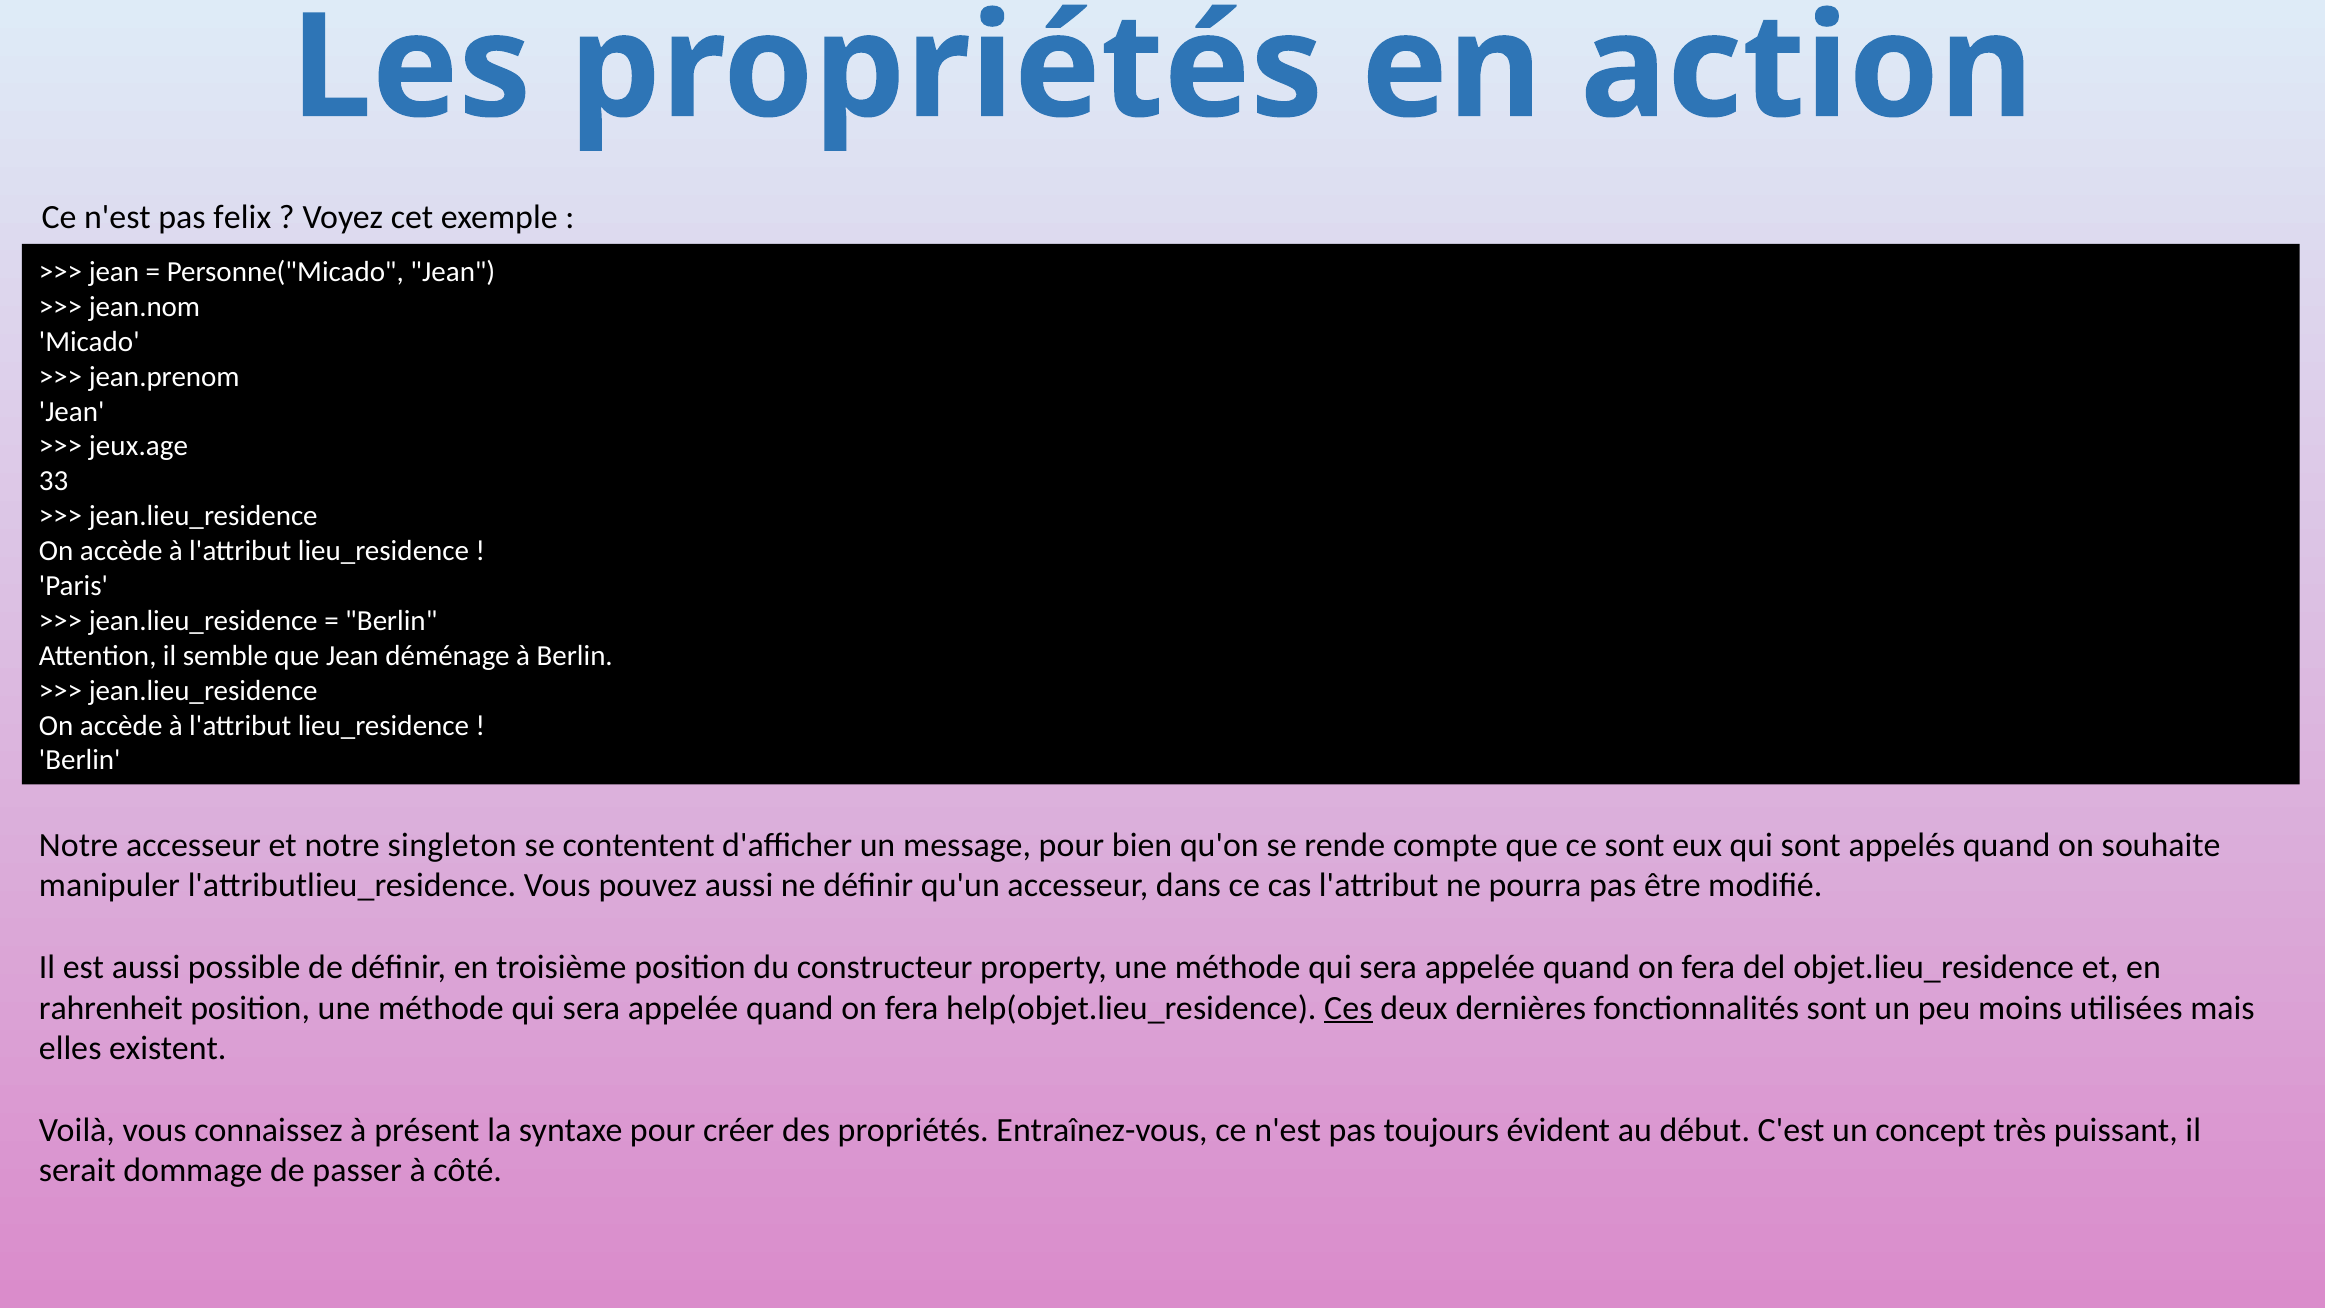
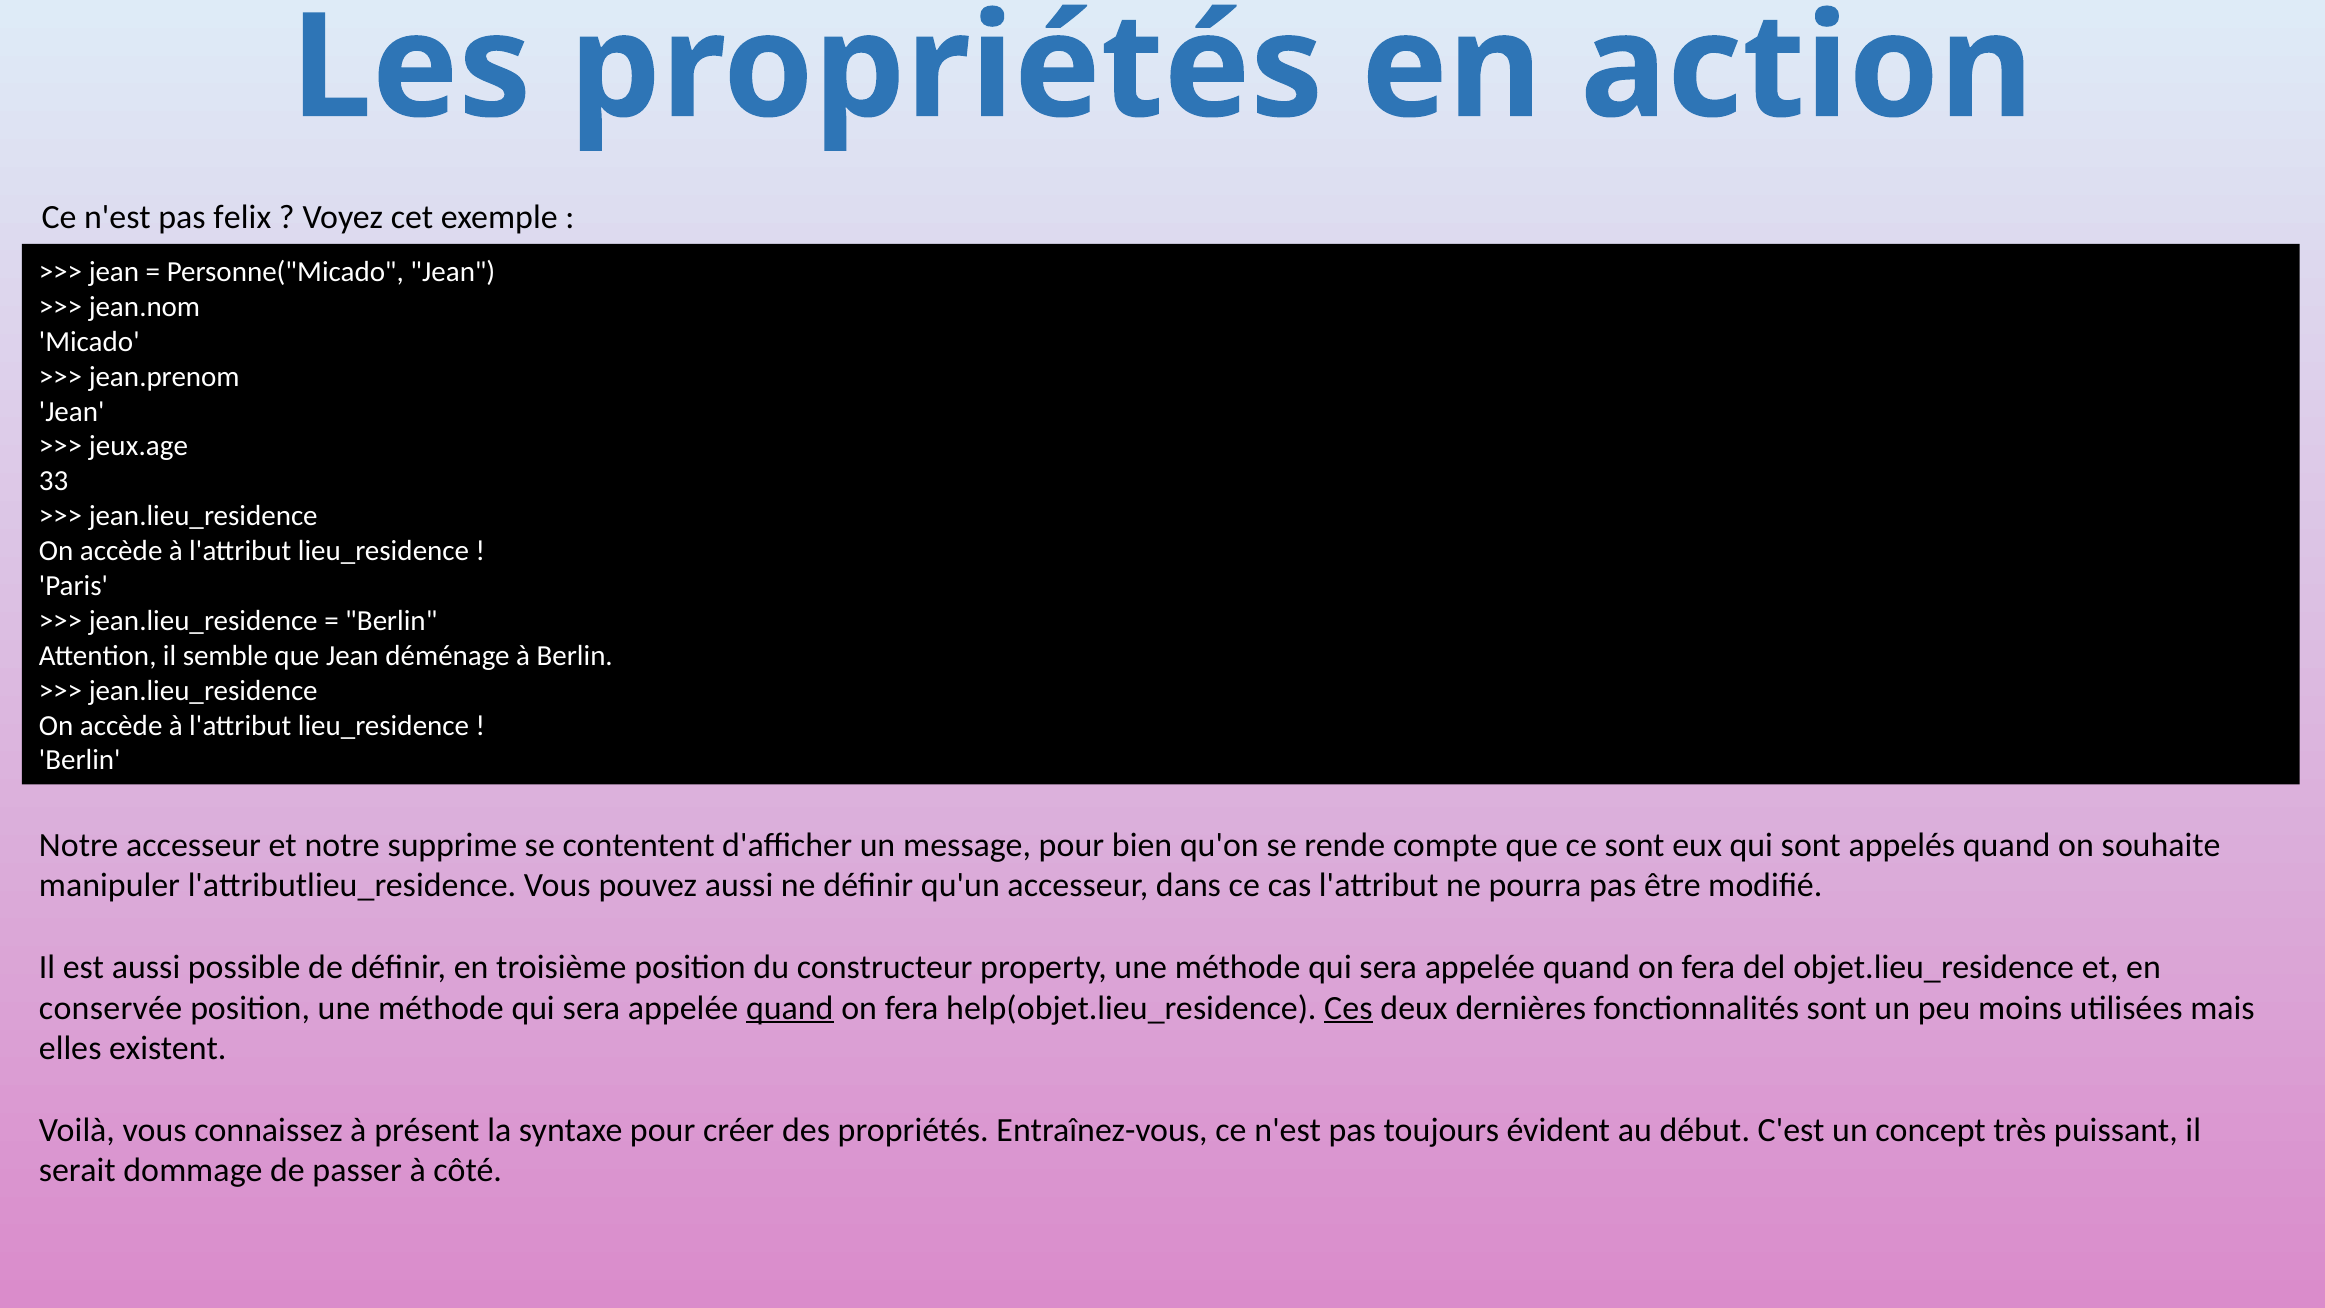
singleton: singleton -> supprime (452, 845)
rahrenheit: rahrenheit -> conservée (111, 1008)
quand underline: none -> present (790, 1008)
